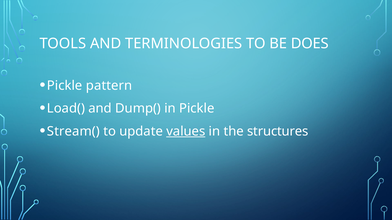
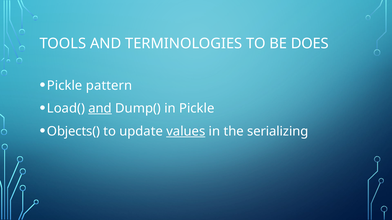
and underline: none -> present (100, 109)
Stream(: Stream( -> Objects( (74, 132)
structures: structures -> serializing (278, 132)
